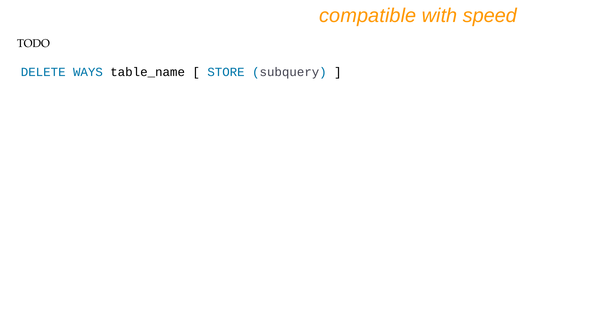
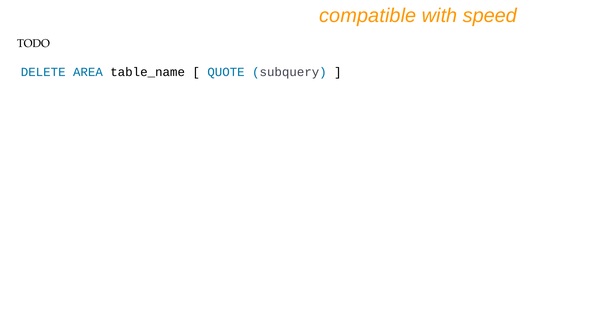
WAYS: WAYS -> AREA (88, 72)
STORE: STORE -> QUOTE (226, 72)
